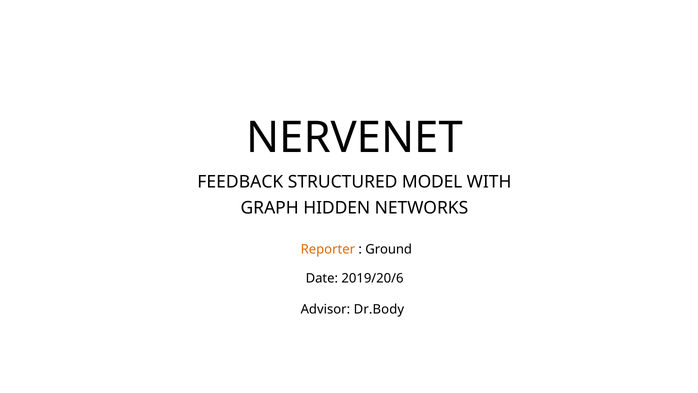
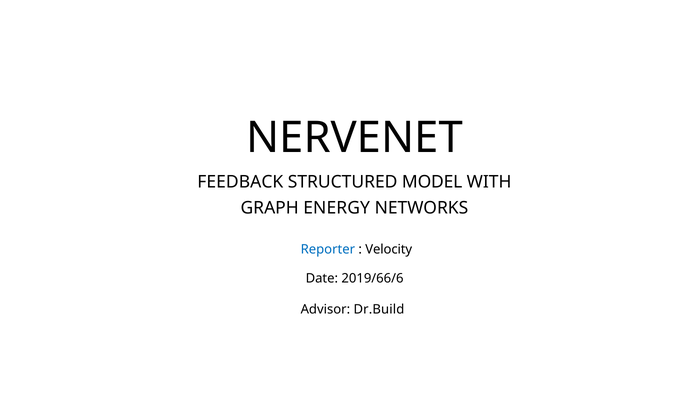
HIDDEN: HIDDEN -> ENERGY (337, 208)
Reporter colour: orange -> blue (328, 249)
Ground: Ground -> Velocity (389, 249)
2019/20/6: 2019/20/6 -> 2019/66/6 (372, 278)
Dr.Body: Dr.Body -> Dr.Build (379, 309)
